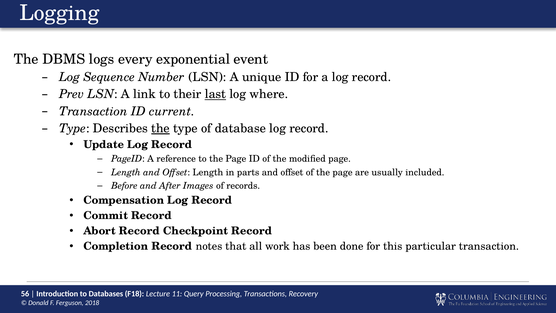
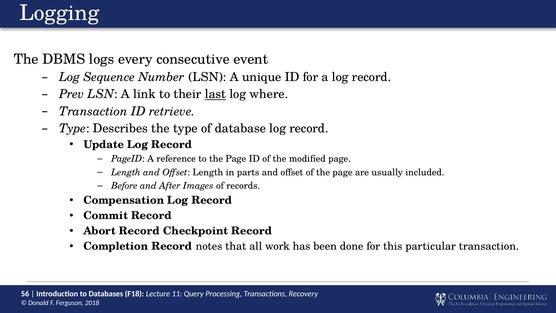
exponential: exponential -> consecutive (193, 59)
current: current -> retrieve (172, 111)
the underline: present -> none (160, 128)
